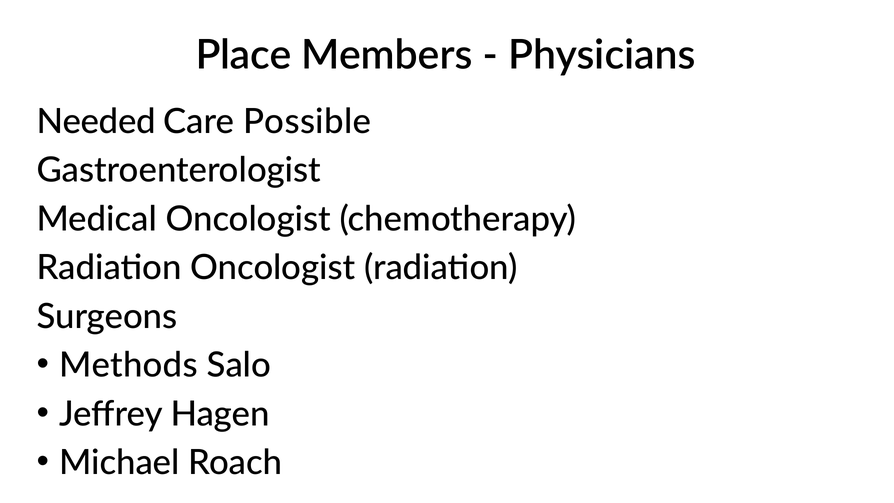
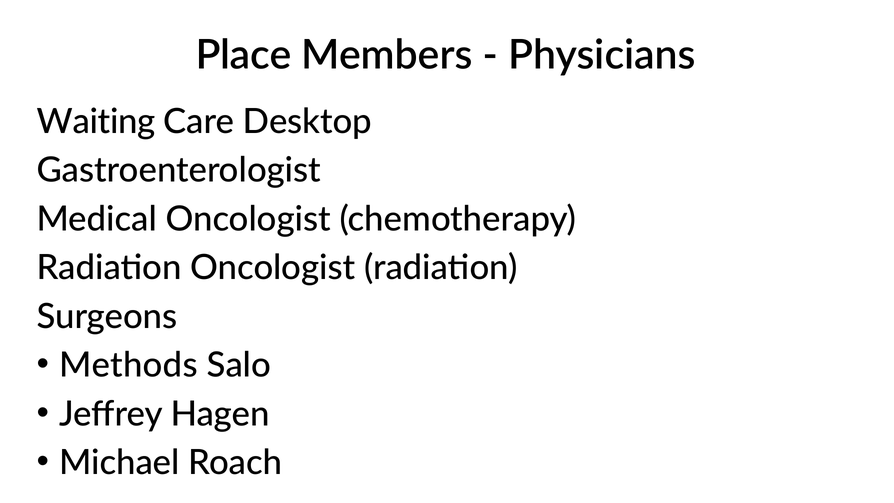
Needed: Needed -> Waiting (96, 122)
Possible: Possible -> Desktop (307, 122)
